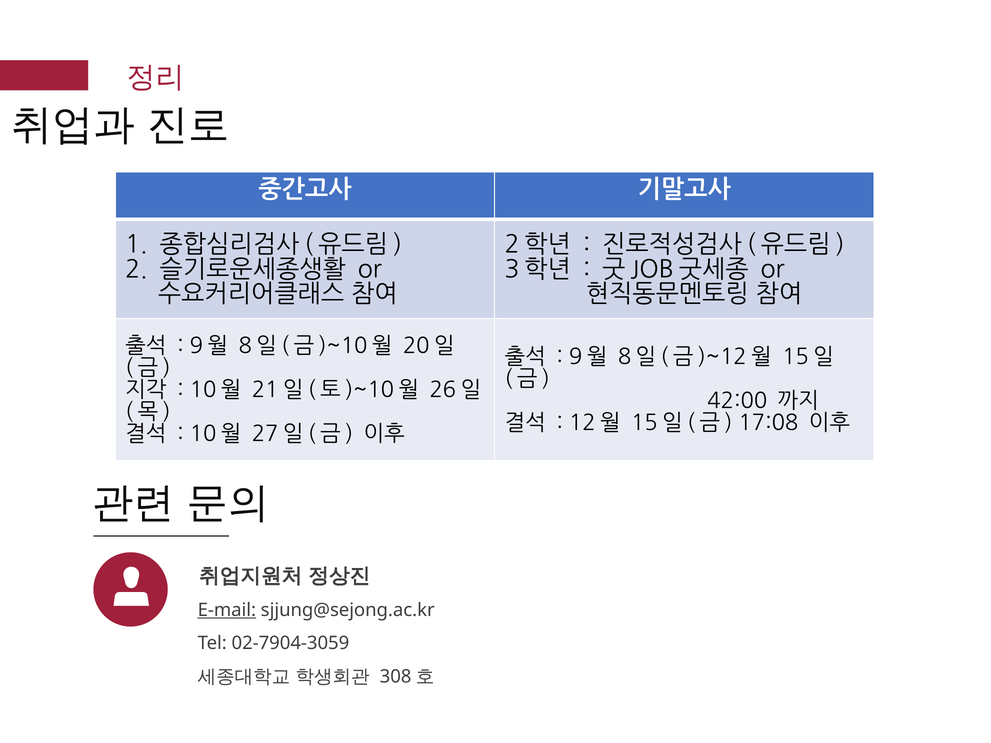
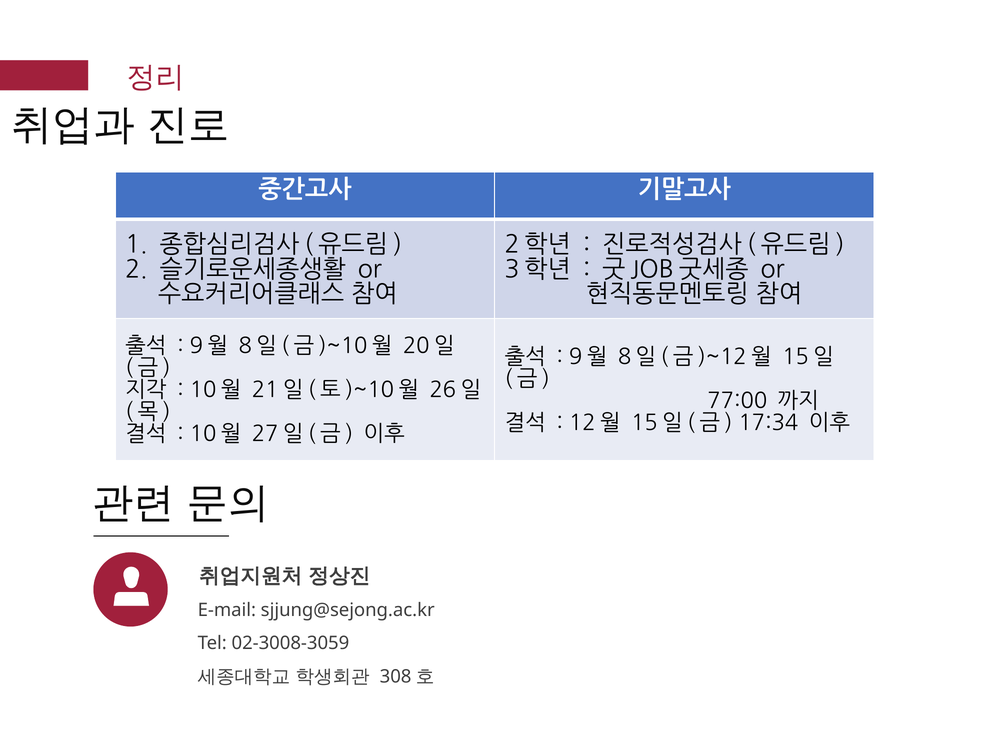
42:00: 42:00 -> 77:00 (737, 401)
17:08: 17:08 -> 17:34 (768, 423)
E-mail underline: present -> none (227, 610)
02-7904-3059: 02-7904-3059 -> 02-3008-3059 (290, 644)
